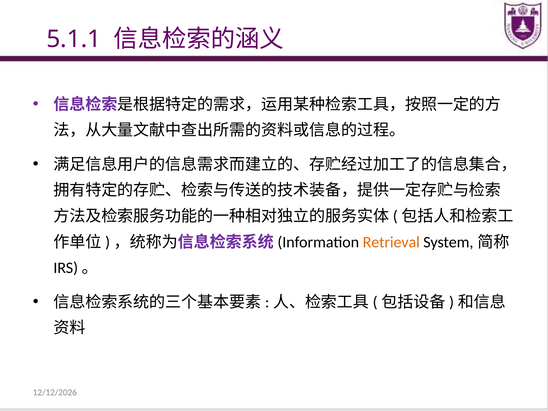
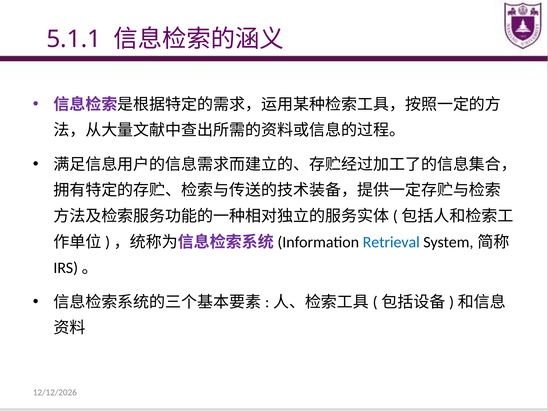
Retrieval colour: orange -> blue (391, 242)
